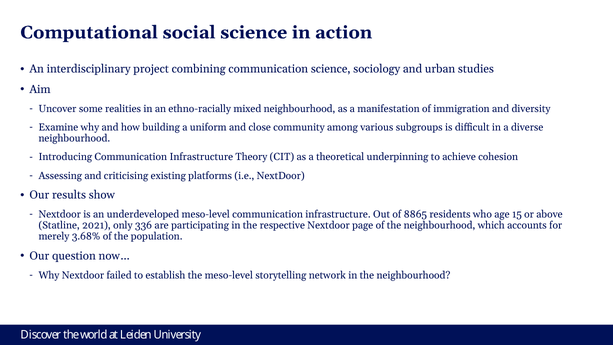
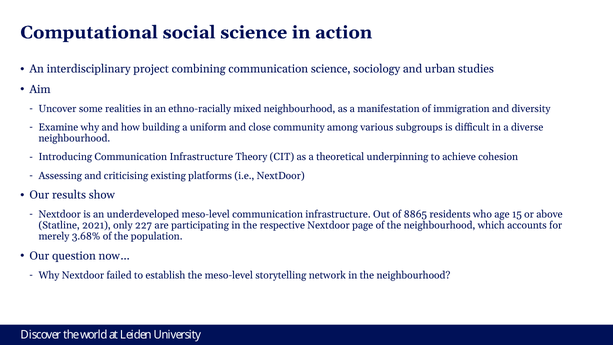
336: 336 -> 227 (143, 225)
